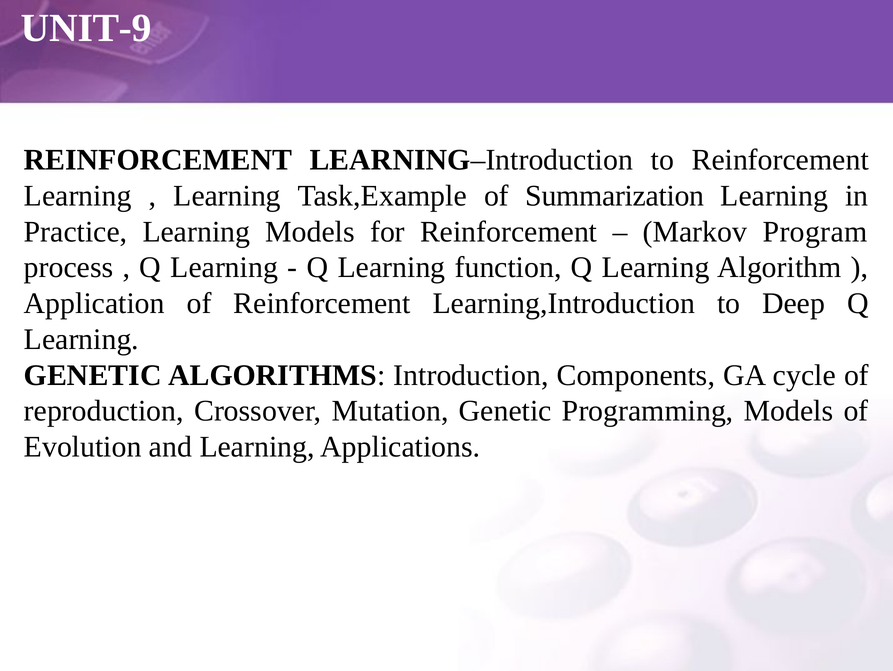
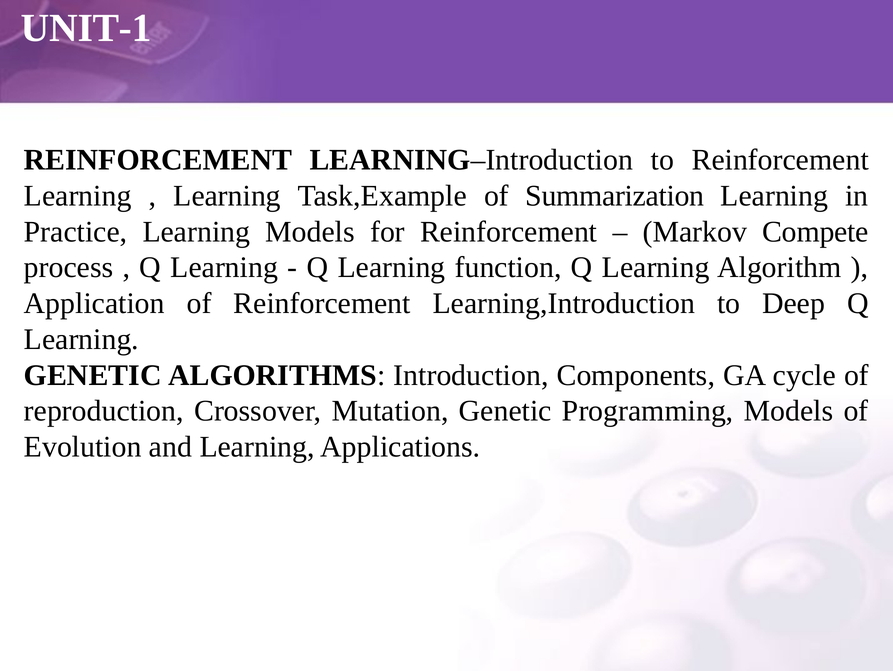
UNIT-9: UNIT-9 -> UNIT-1 (86, 28)
Program: Program -> Compete (815, 232)
